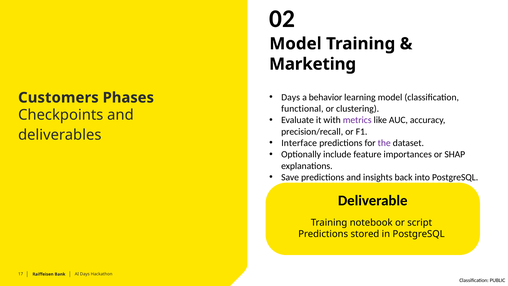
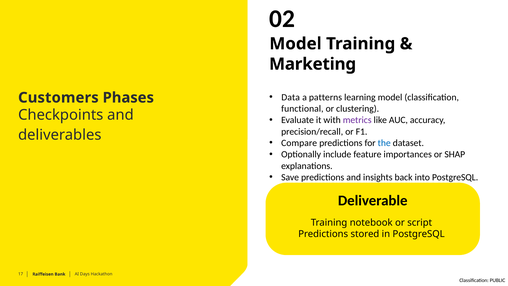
Days: Days -> Data (291, 97)
behavior: behavior -> patterns (325, 97)
Interface: Interface -> Compare (299, 143)
the colour: purple -> blue (384, 143)
